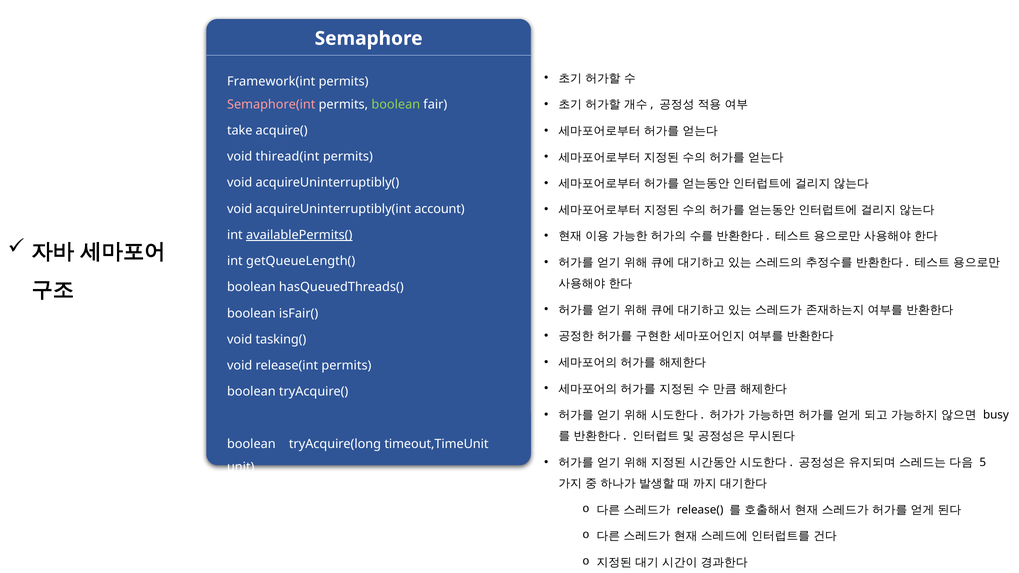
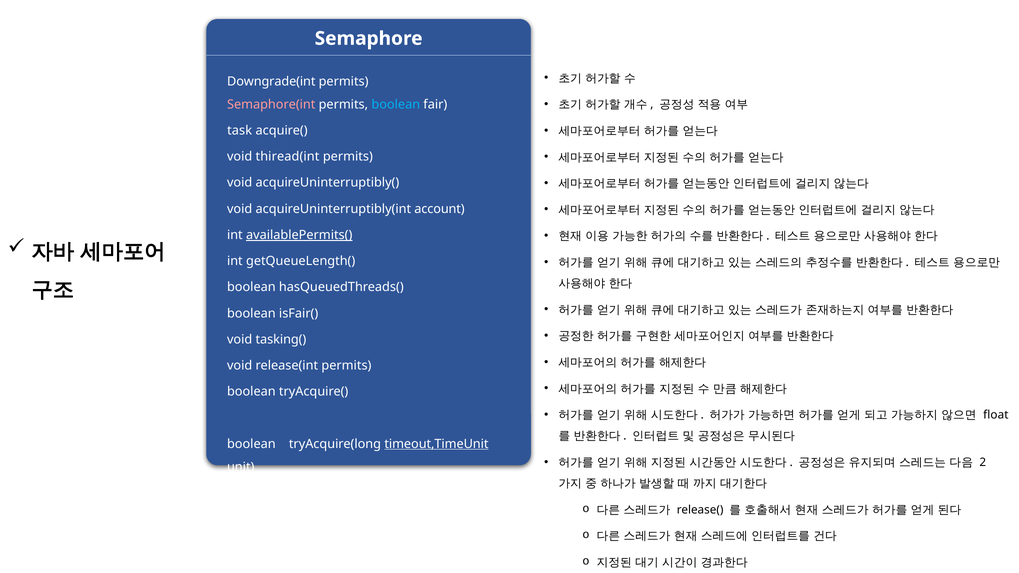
Framework(int: Framework(int -> Downgrade(int (271, 82)
boolean colour: light green -> light blue (396, 105)
take: take -> task (240, 131)
busy: busy -> float (996, 415)
timeout,TimeUnit underline: none -> present (436, 444)
5: 5 -> 2 (983, 463)
